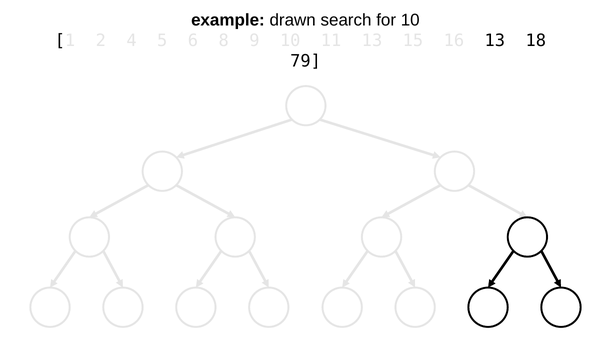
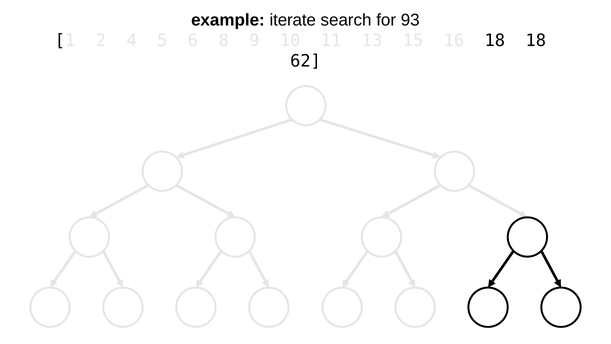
drawn: drawn -> iterate (293, 20)
for 10: 10 -> 93 (410, 20)
16 13: 13 -> 18 (495, 40)
79: 79 -> 62 (306, 61)
